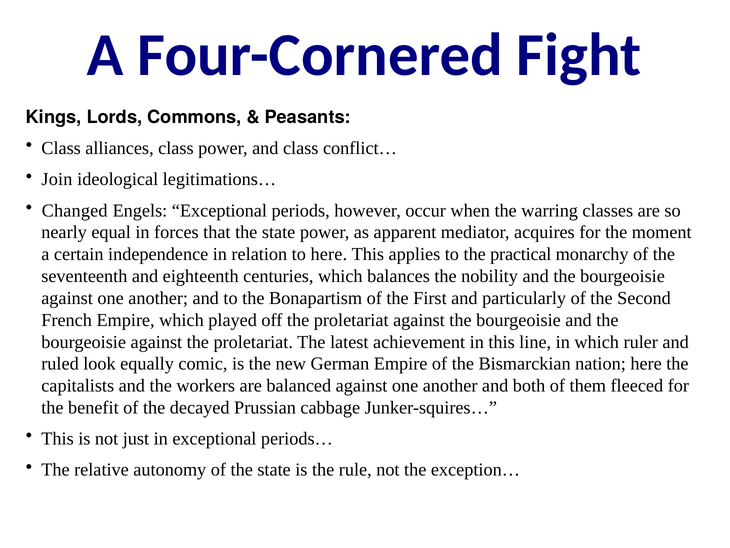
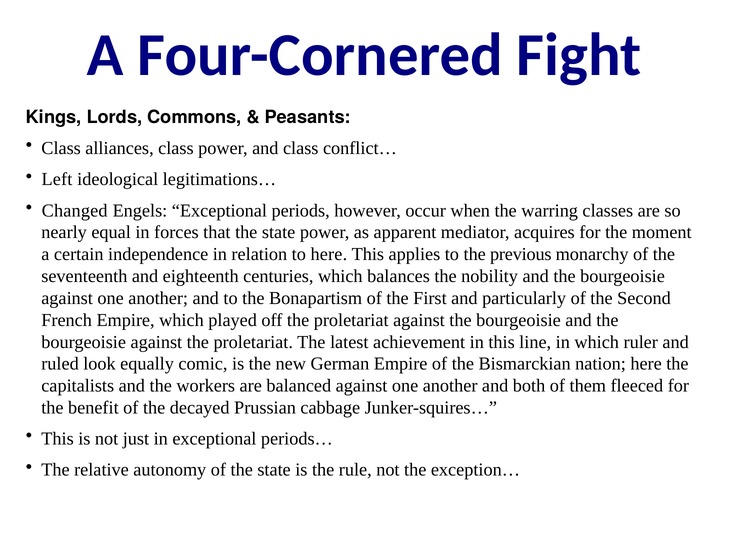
Join: Join -> Left (57, 179)
practical: practical -> previous (521, 254)
